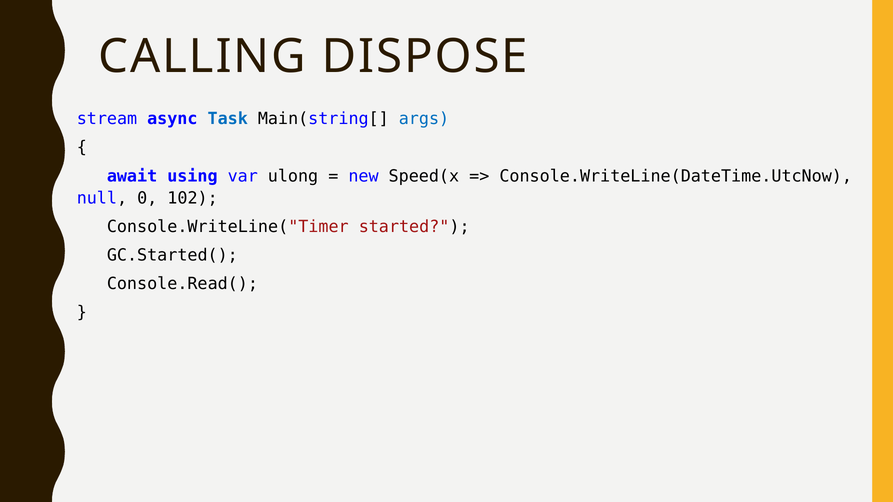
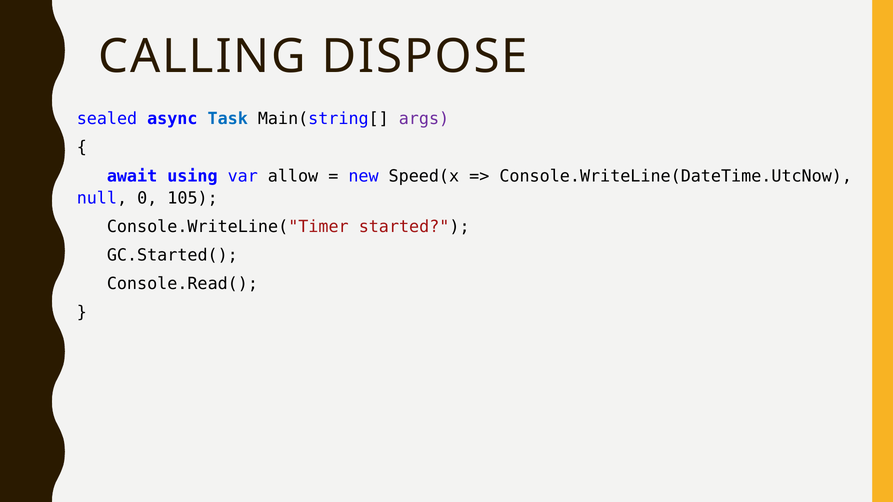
stream: stream -> sealed (107, 119)
args colour: blue -> purple (424, 119)
ulong: ulong -> allow (293, 176)
102: 102 -> 105 (193, 198)
